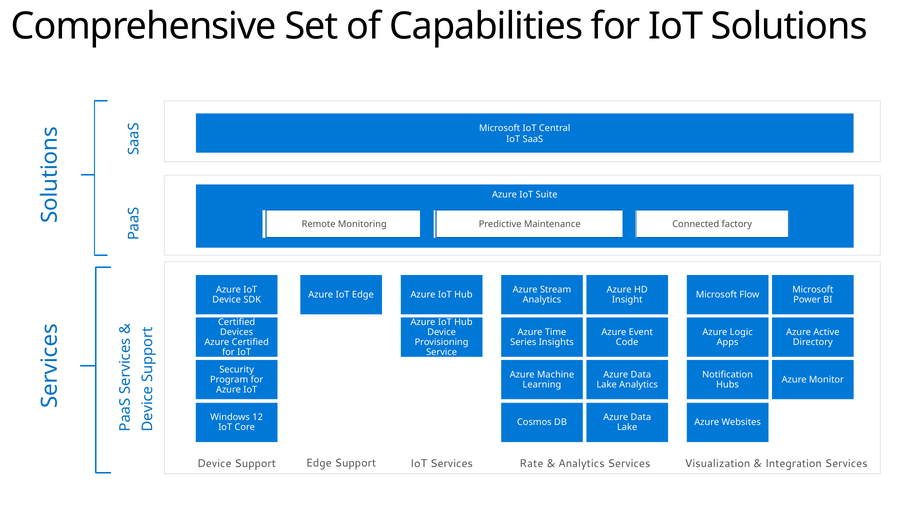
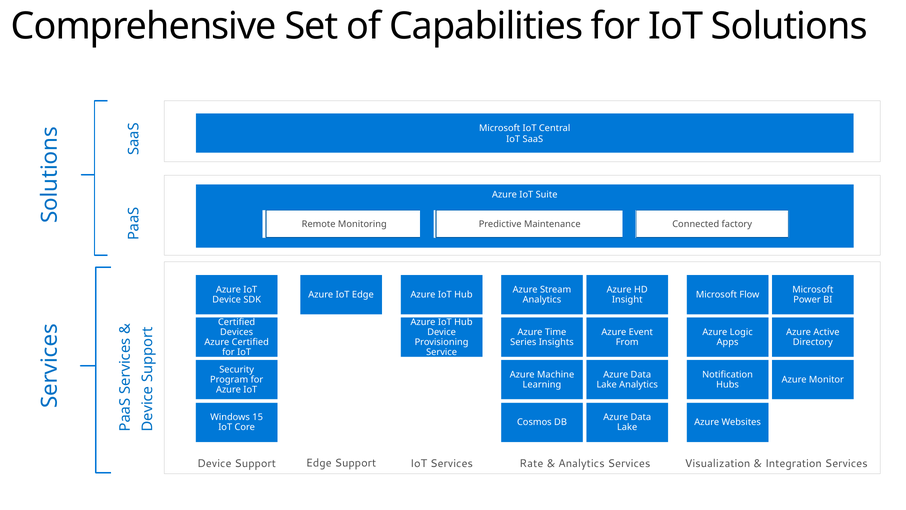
Code: Code -> From (627, 342)
12: 12 -> 15 (258, 417)
